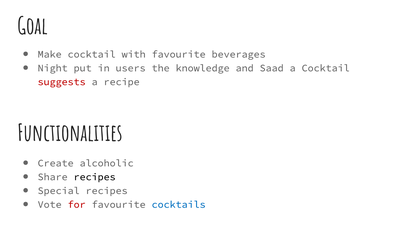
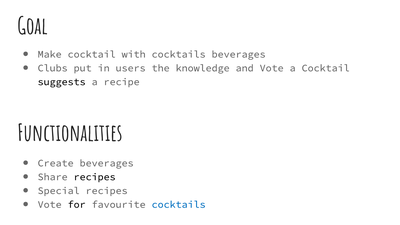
with favourite: favourite -> cocktails (179, 54)
Night: Night -> Clubs (53, 68)
and Saad: Saad -> Vote (272, 68)
suggests colour: red -> black (62, 82)
Create alcoholic: alcoholic -> beverages (107, 163)
for colour: red -> black (77, 204)
